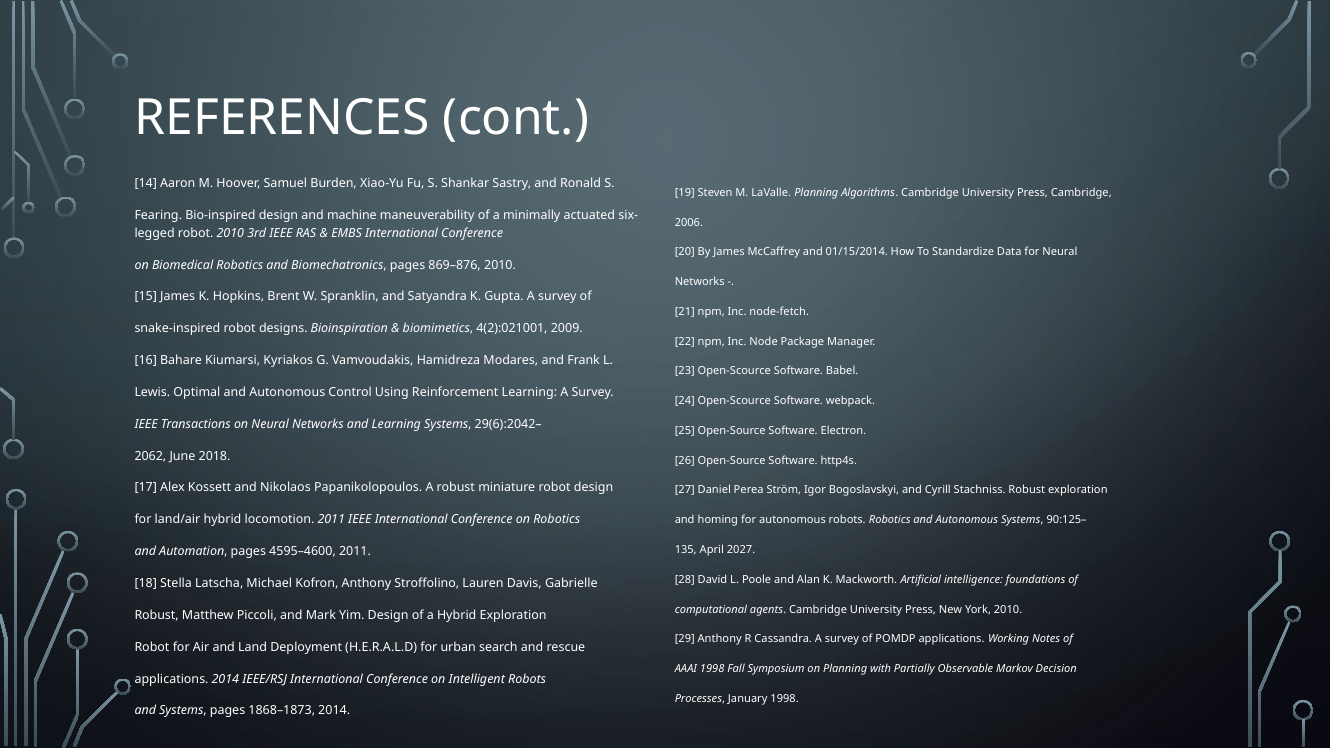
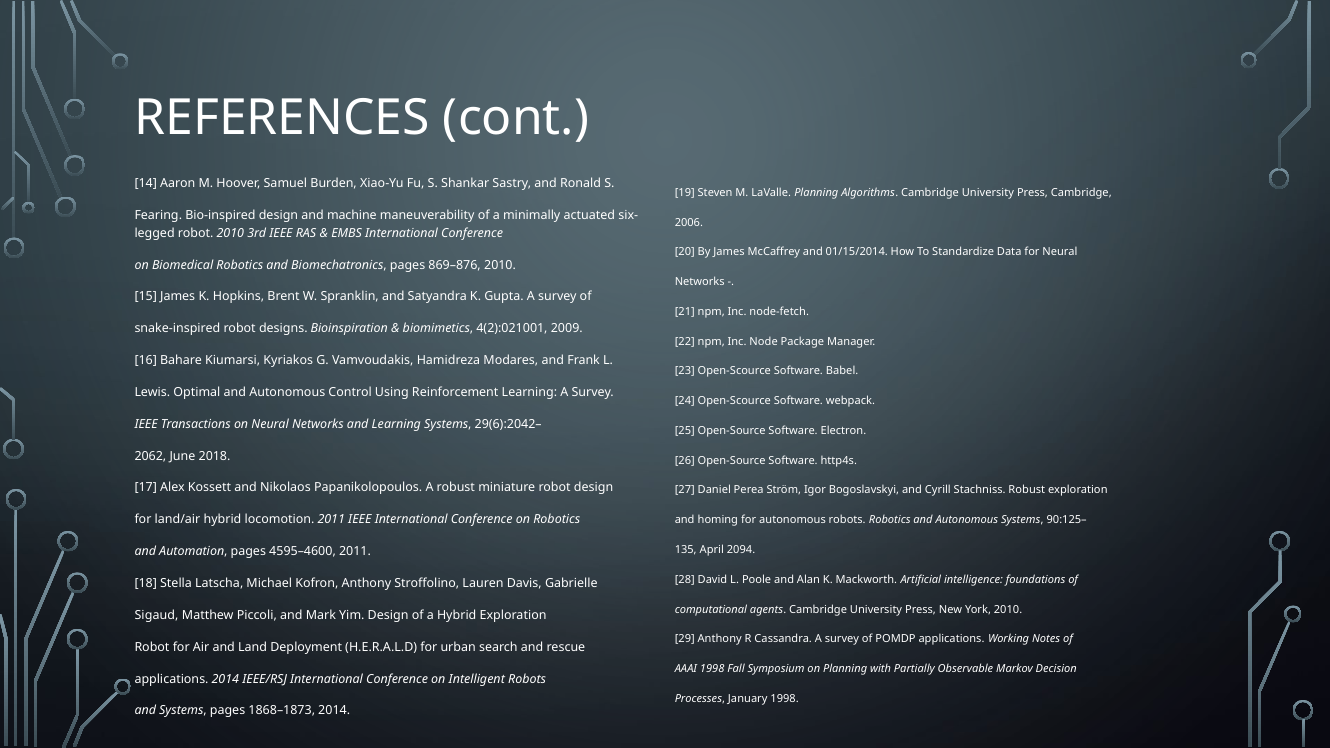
2027: 2027 -> 2094 (741, 550)
Robust: Robust -> Sigaud (157, 615)
